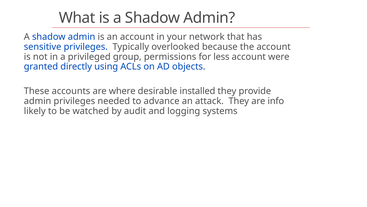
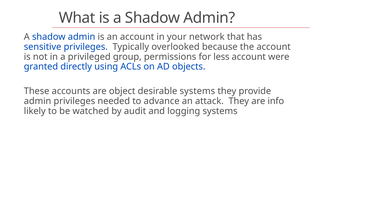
where: where -> object (122, 91)
desirable installed: installed -> systems (197, 91)
